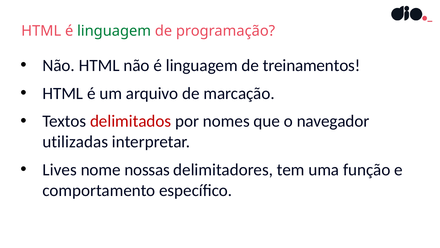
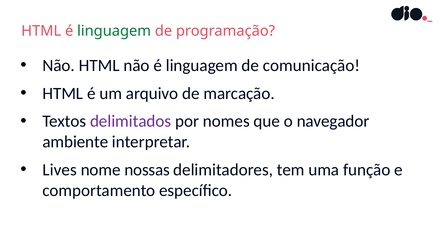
treinamentos: treinamentos -> comunicação (312, 65)
delimitados colour: red -> purple (131, 121)
utilizadas: utilizadas -> ambiente (75, 142)
